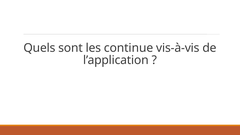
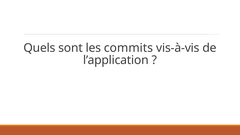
continue: continue -> commits (129, 48)
